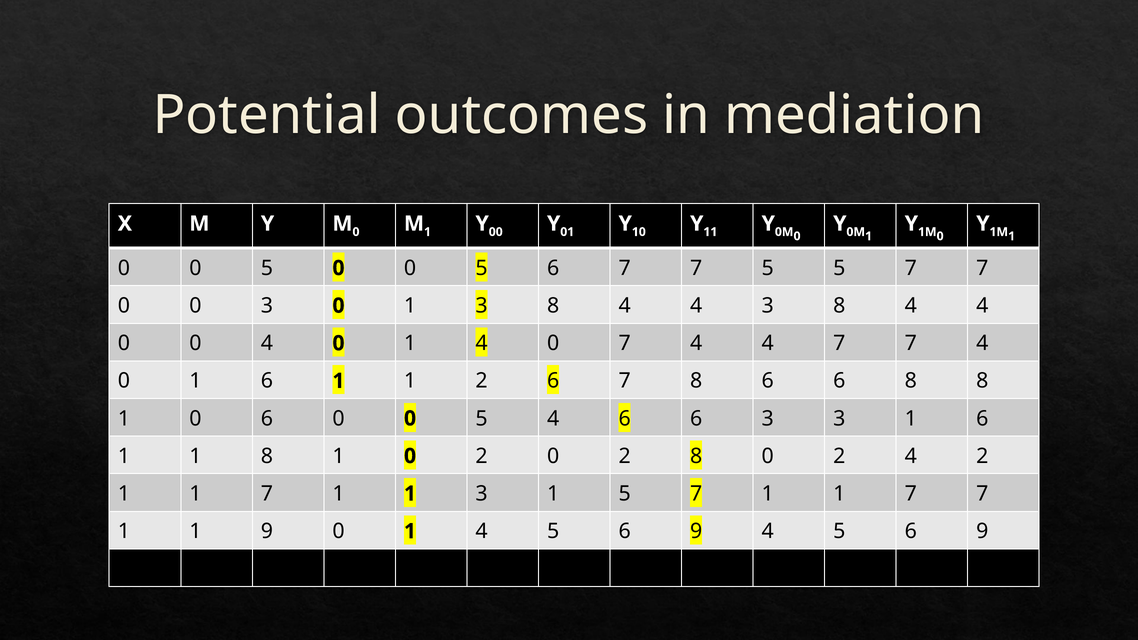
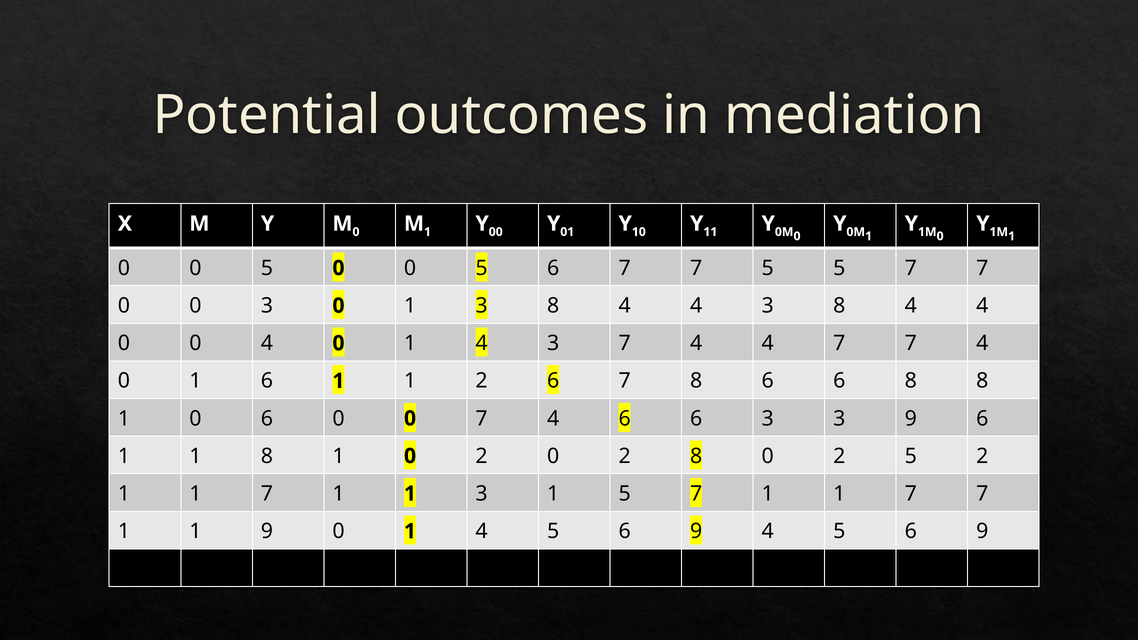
1 4 0: 0 -> 3 (553, 343)
6 0 0 5: 5 -> 7 (482, 419)
3 3 1: 1 -> 9 (911, 419)
2 4: 4 -> 5 (911, 456)
